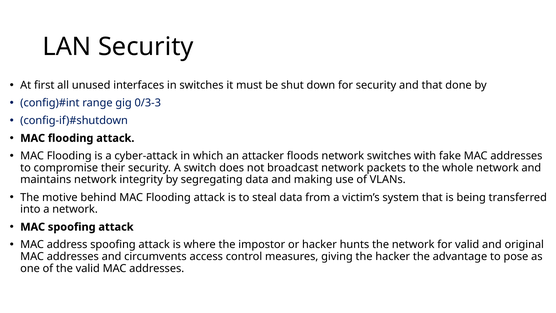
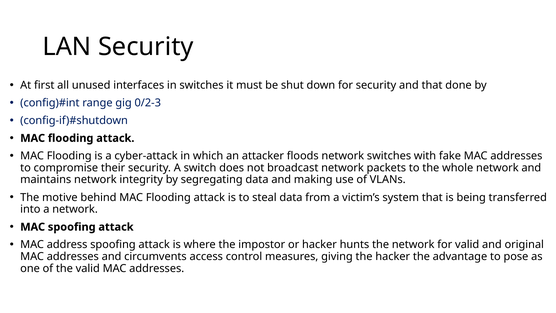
0/3-3: 0/3-3 -> 0/2-3 (148, 103)
